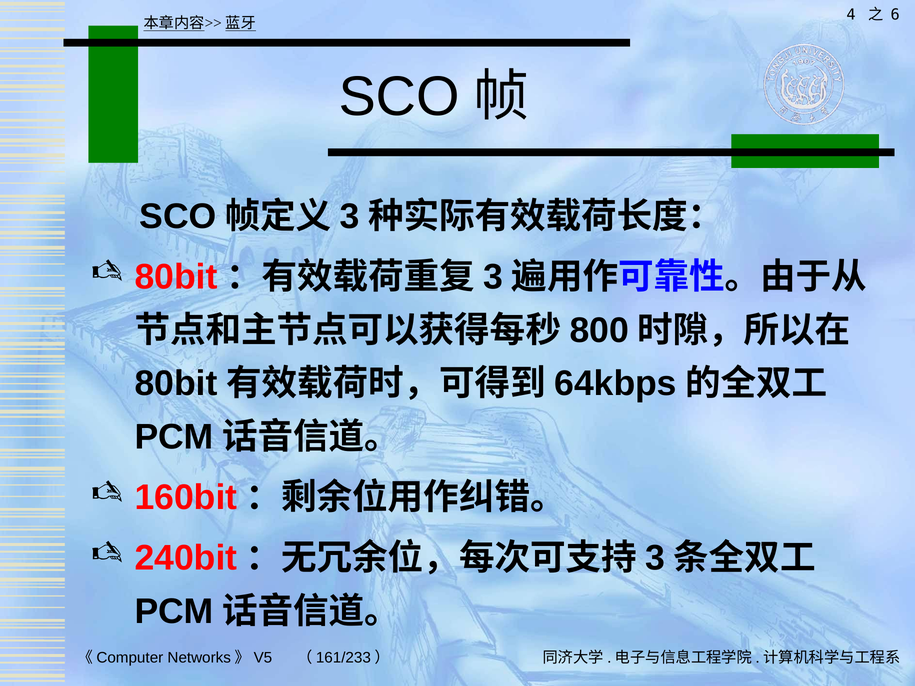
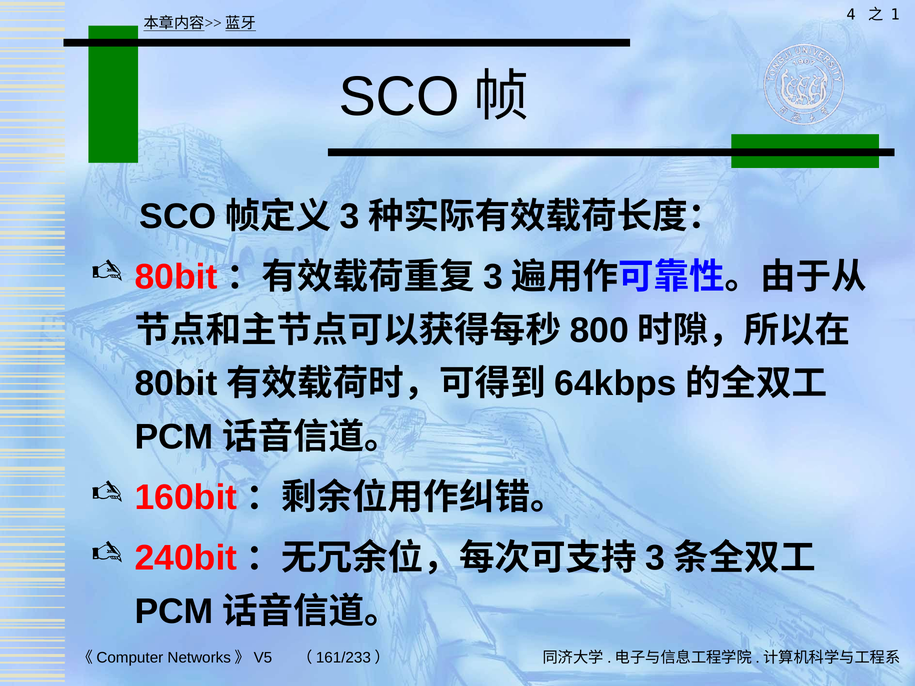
6: 6 -> 1 (895, 15)
